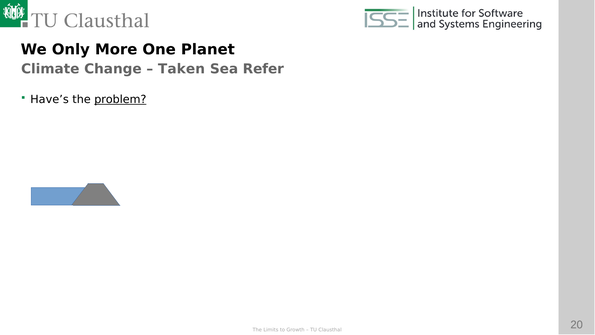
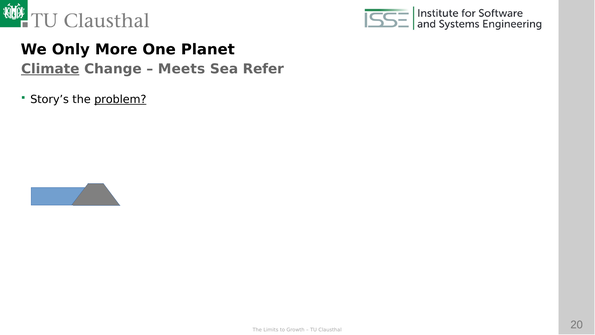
Climate underline: none -> present (50, 69)
Taken: Taken -> Meets (182, 69)
Have’s: Have’s -> Story’s (50, 99)
